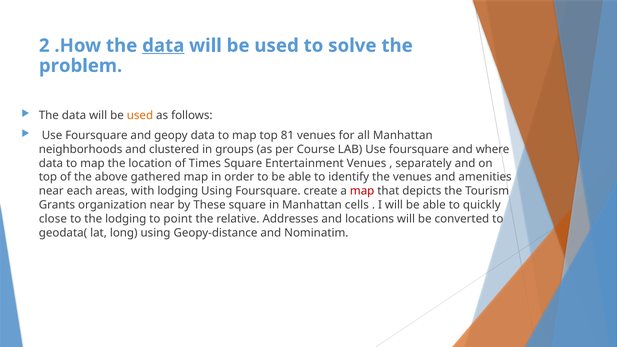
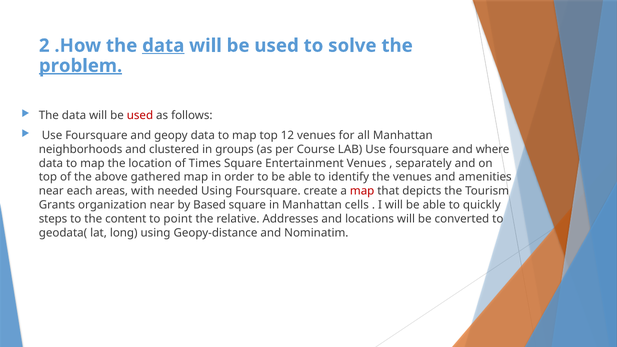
problem underline: none -> present (81, 66)
used colour: orange -> red (140, 115)
81: 81 -> 12 (287, 136)
with lodging: lodging -> needed (178, 191)
These: These -> Based (210, 205)
close: close -> steps (53, 219)
the lodging: lodging -> content (126, 219)
